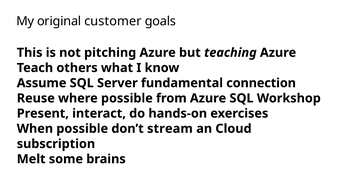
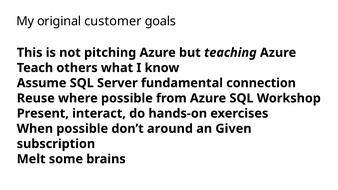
stream: stream -> around (170, 129)
Cloud: Cloud -> Given (233, 129)
